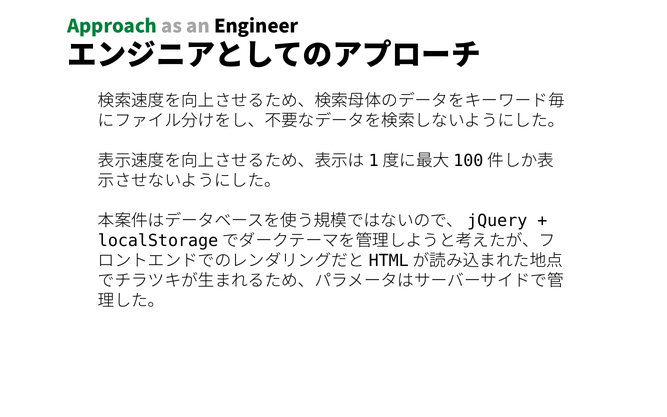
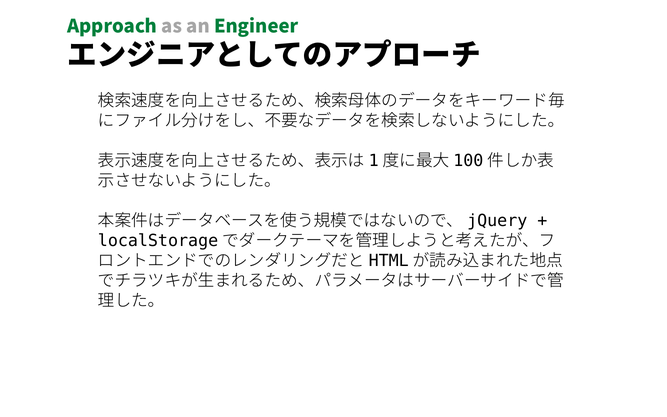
Engineer colour: black -> green (256, 27)
